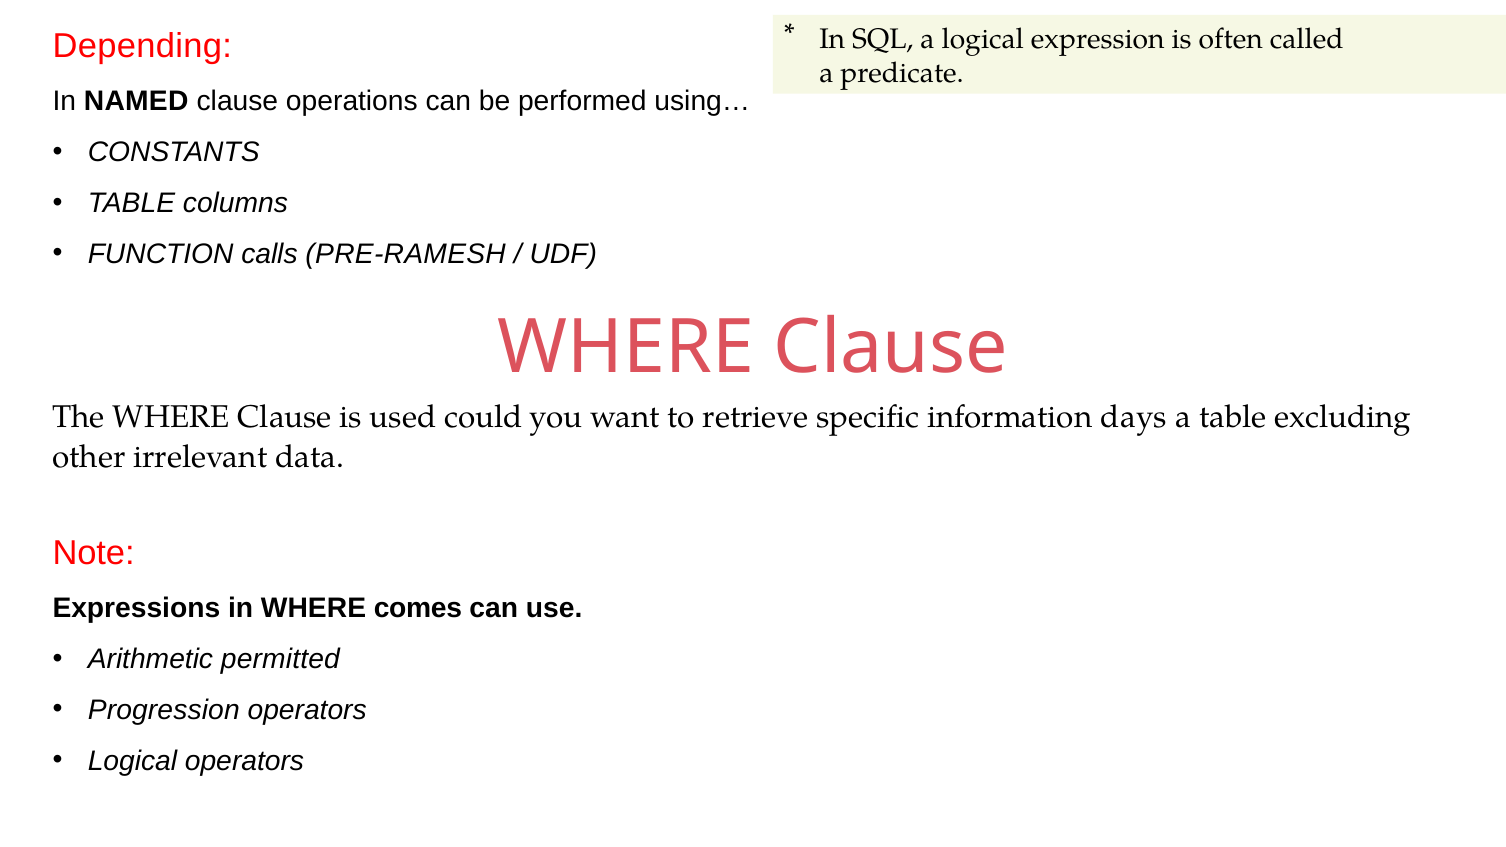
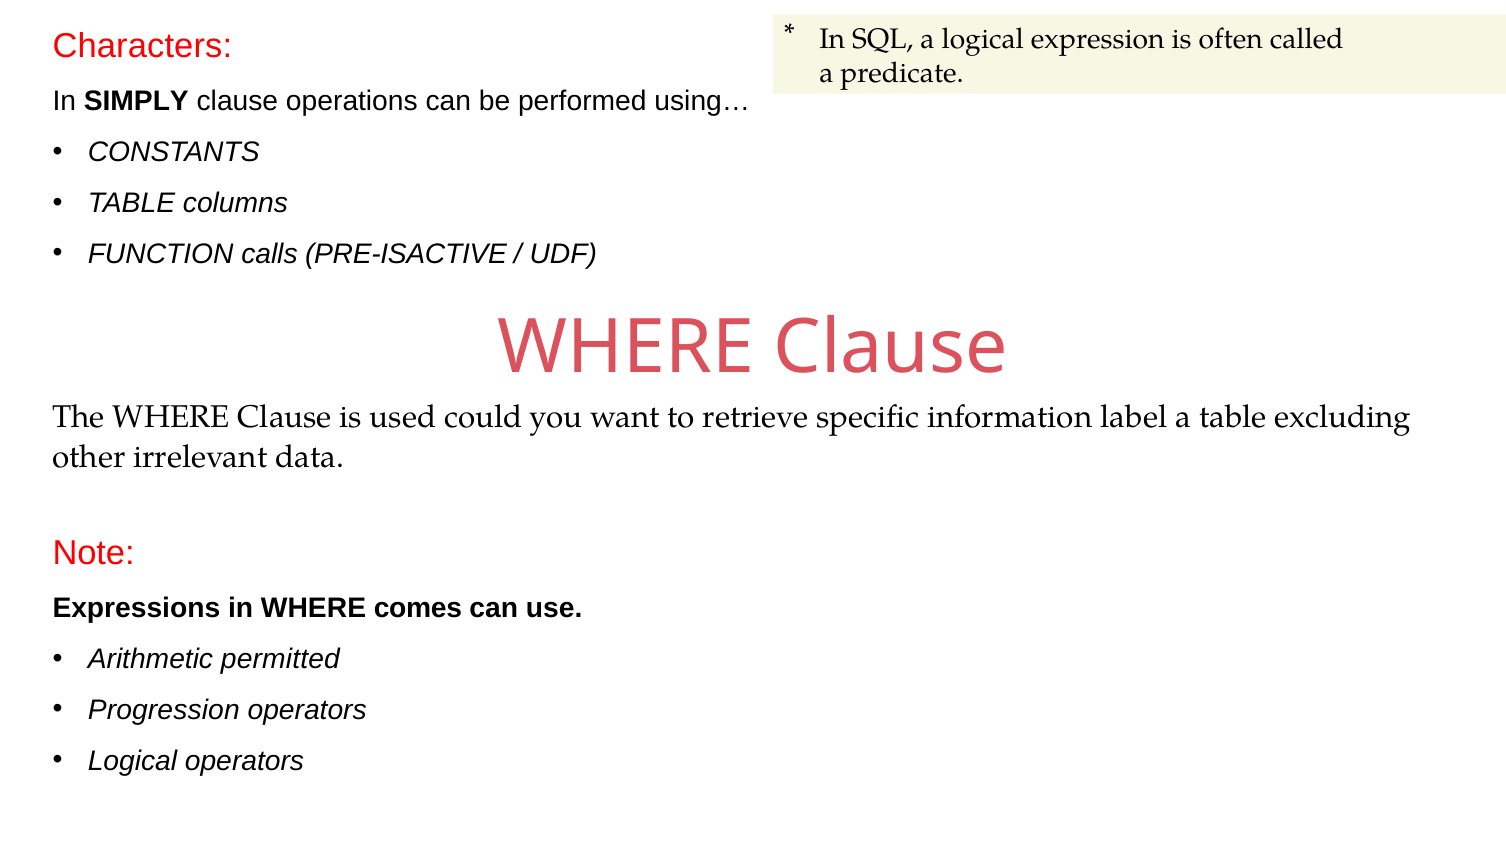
Depending: Depending -> Characters (142, 46)
NAMED: NAMED -> SIMPLY (136, 102)
PRE-RAMESH: PRE-RAMESH -> PRE-ISACTIVE (406, 254)
days: days -> label (1134, 417)
